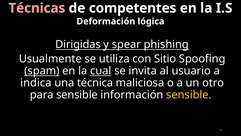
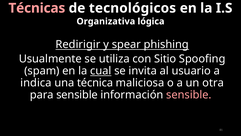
competentes: competentes -> tecnológicos (132, 8)
Deformación: Deformación -> Organizativa (106, 21)
Dirigidas: Dirigidas -> Redirigir (78, 44)
spam underline: present -> none (42, 71)
otro: otro -> otra (213, 83)
sensible colour: yellow -> pink (189, 95)
